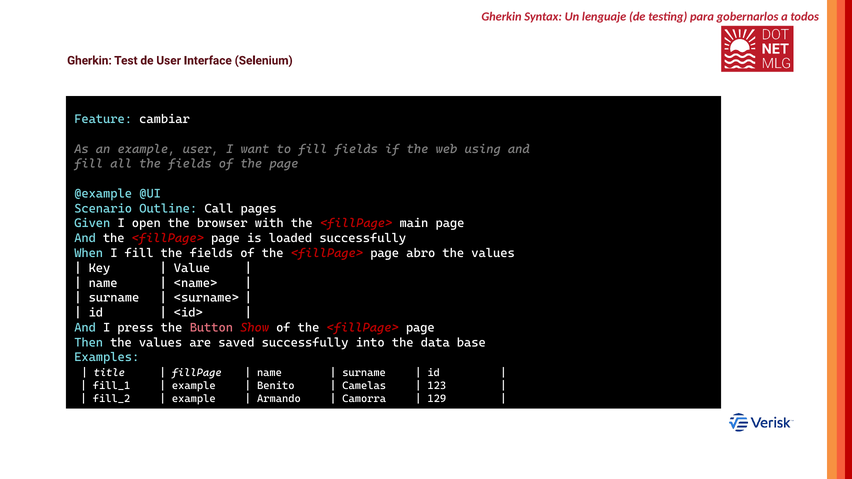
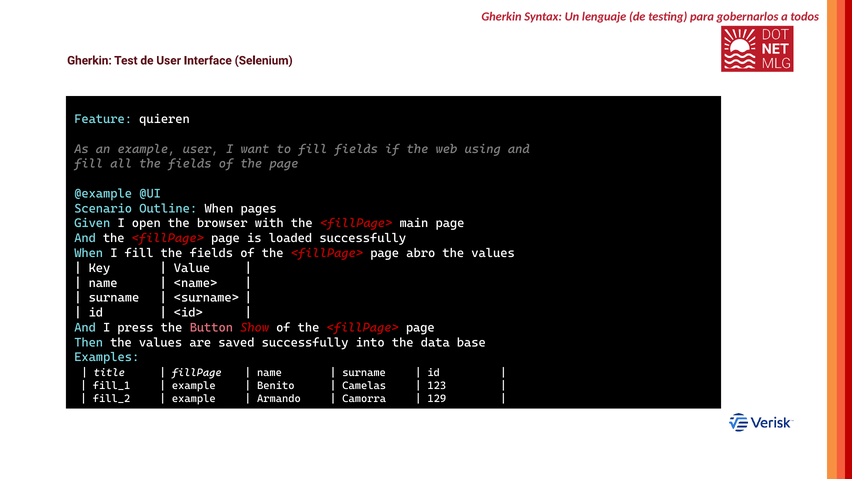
cambiar: cambiar -> quieren (165, 119)
Outline Call: Call -> When (219, 209)
